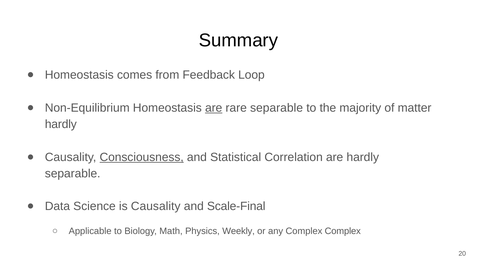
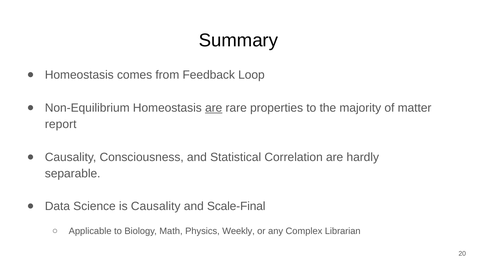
rare separable: separable -> properties (277, 108)
hardly: hardly -> report (61, 124)
Consciousness underline: present -> none (142, 157)
Complex Complex: Complex -> Librarian (343, 231)
